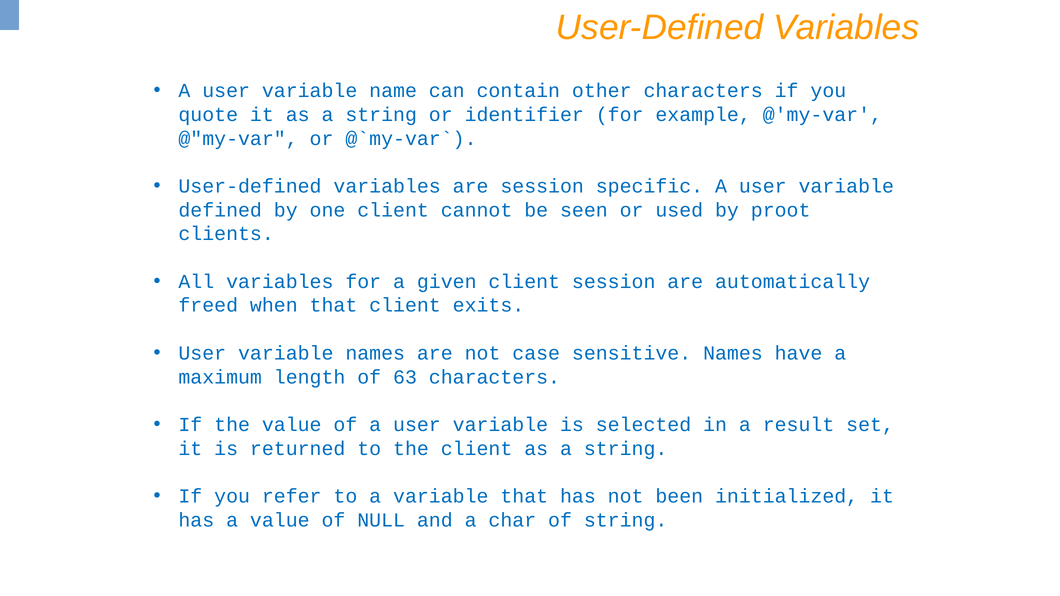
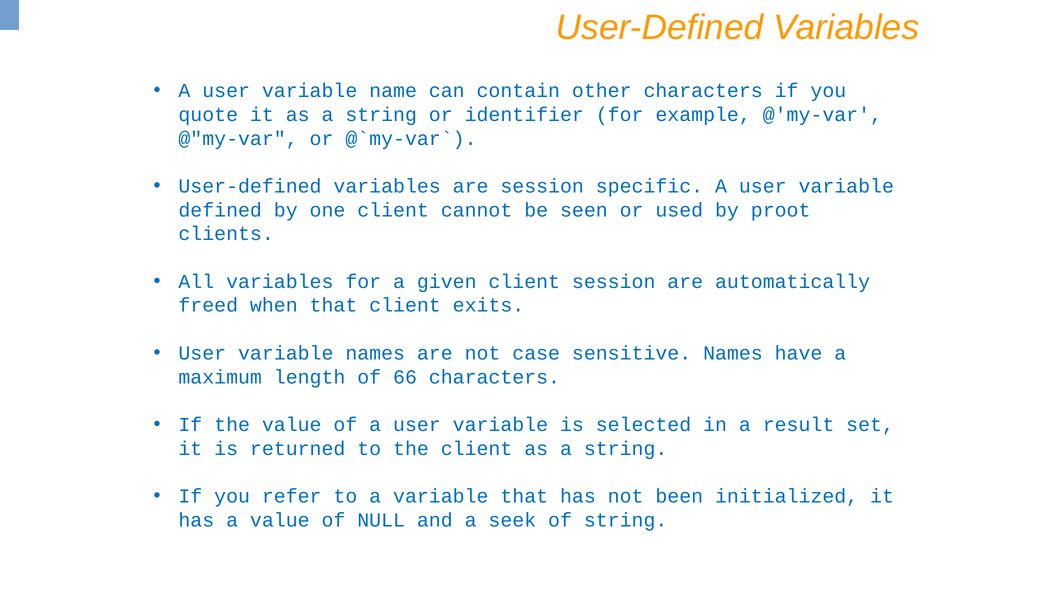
63: 63 -> 66 (405, 377)
char: char -> seek (512, 520)
